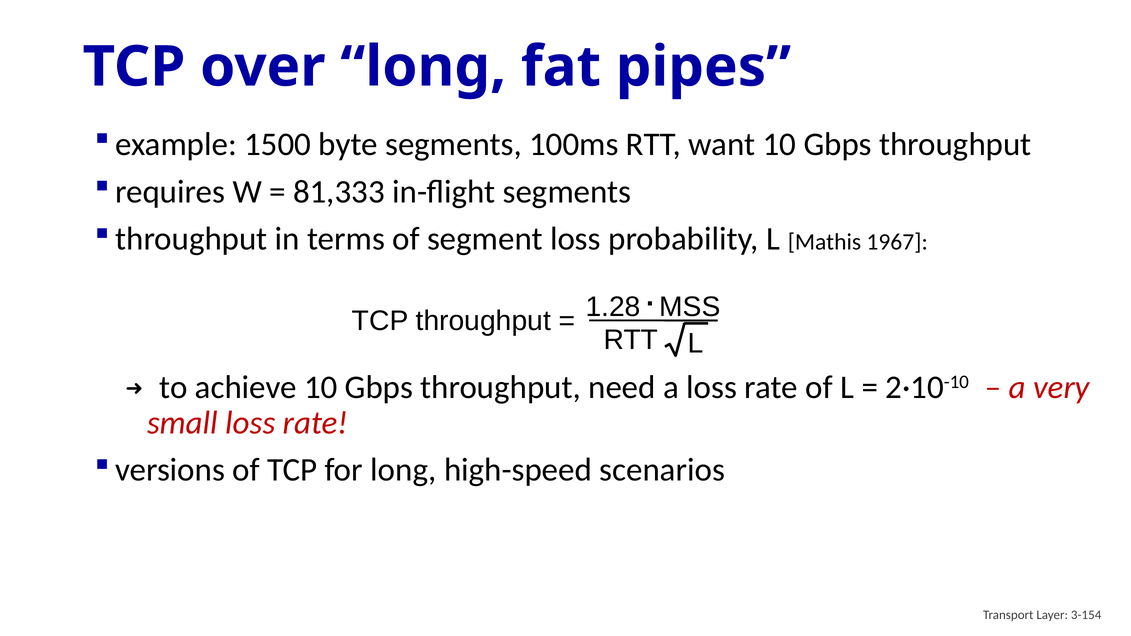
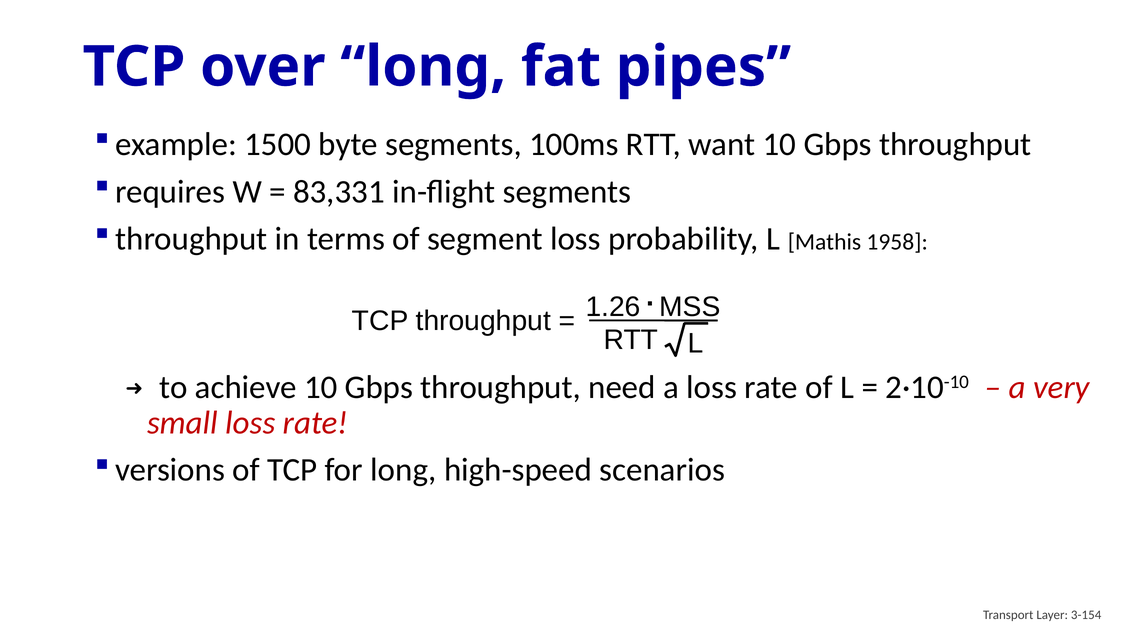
81,333: 81,333 -> 83,331 (339, 192)
1967: 1967 -> 1958 (897, 242)
1.28: 1.28 -> 1.26 (613, 307)
